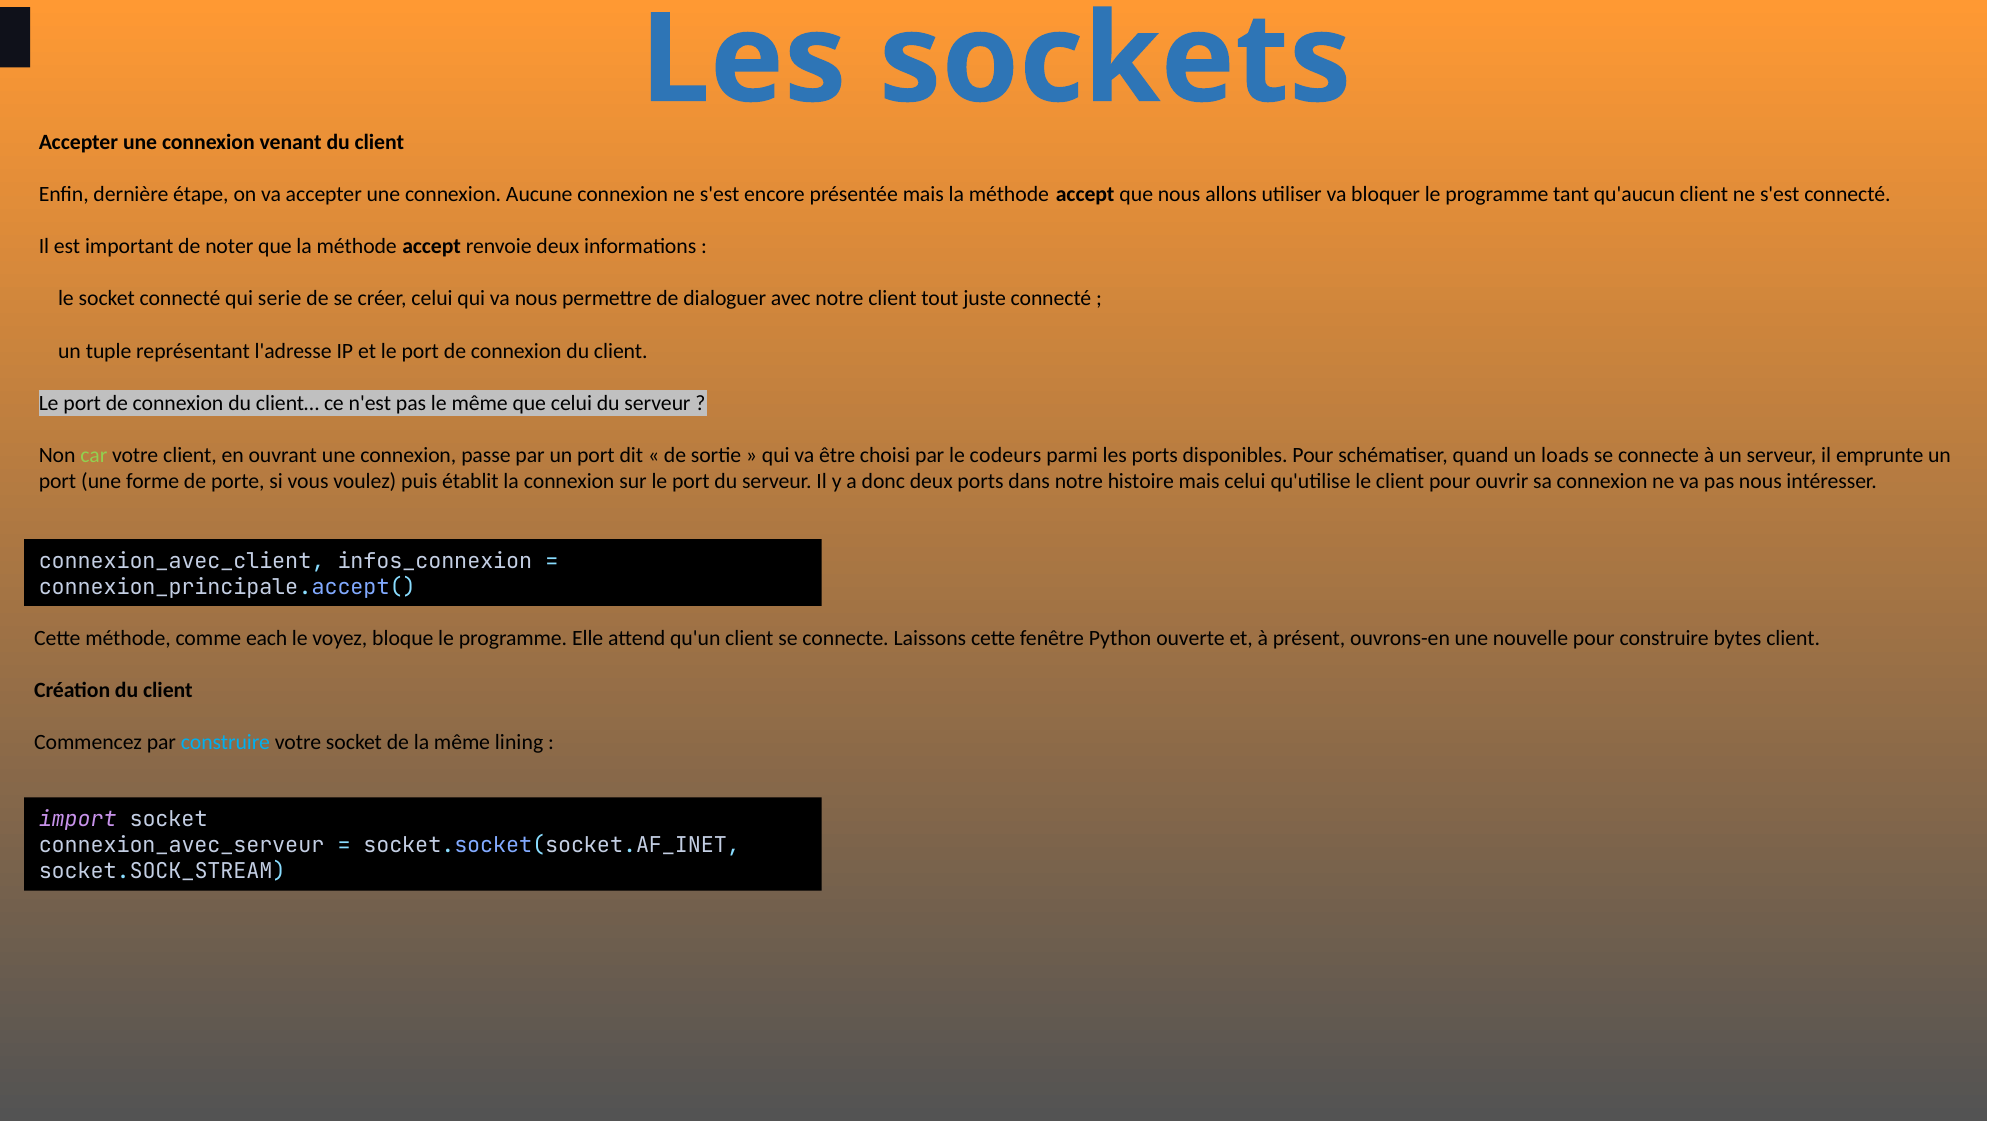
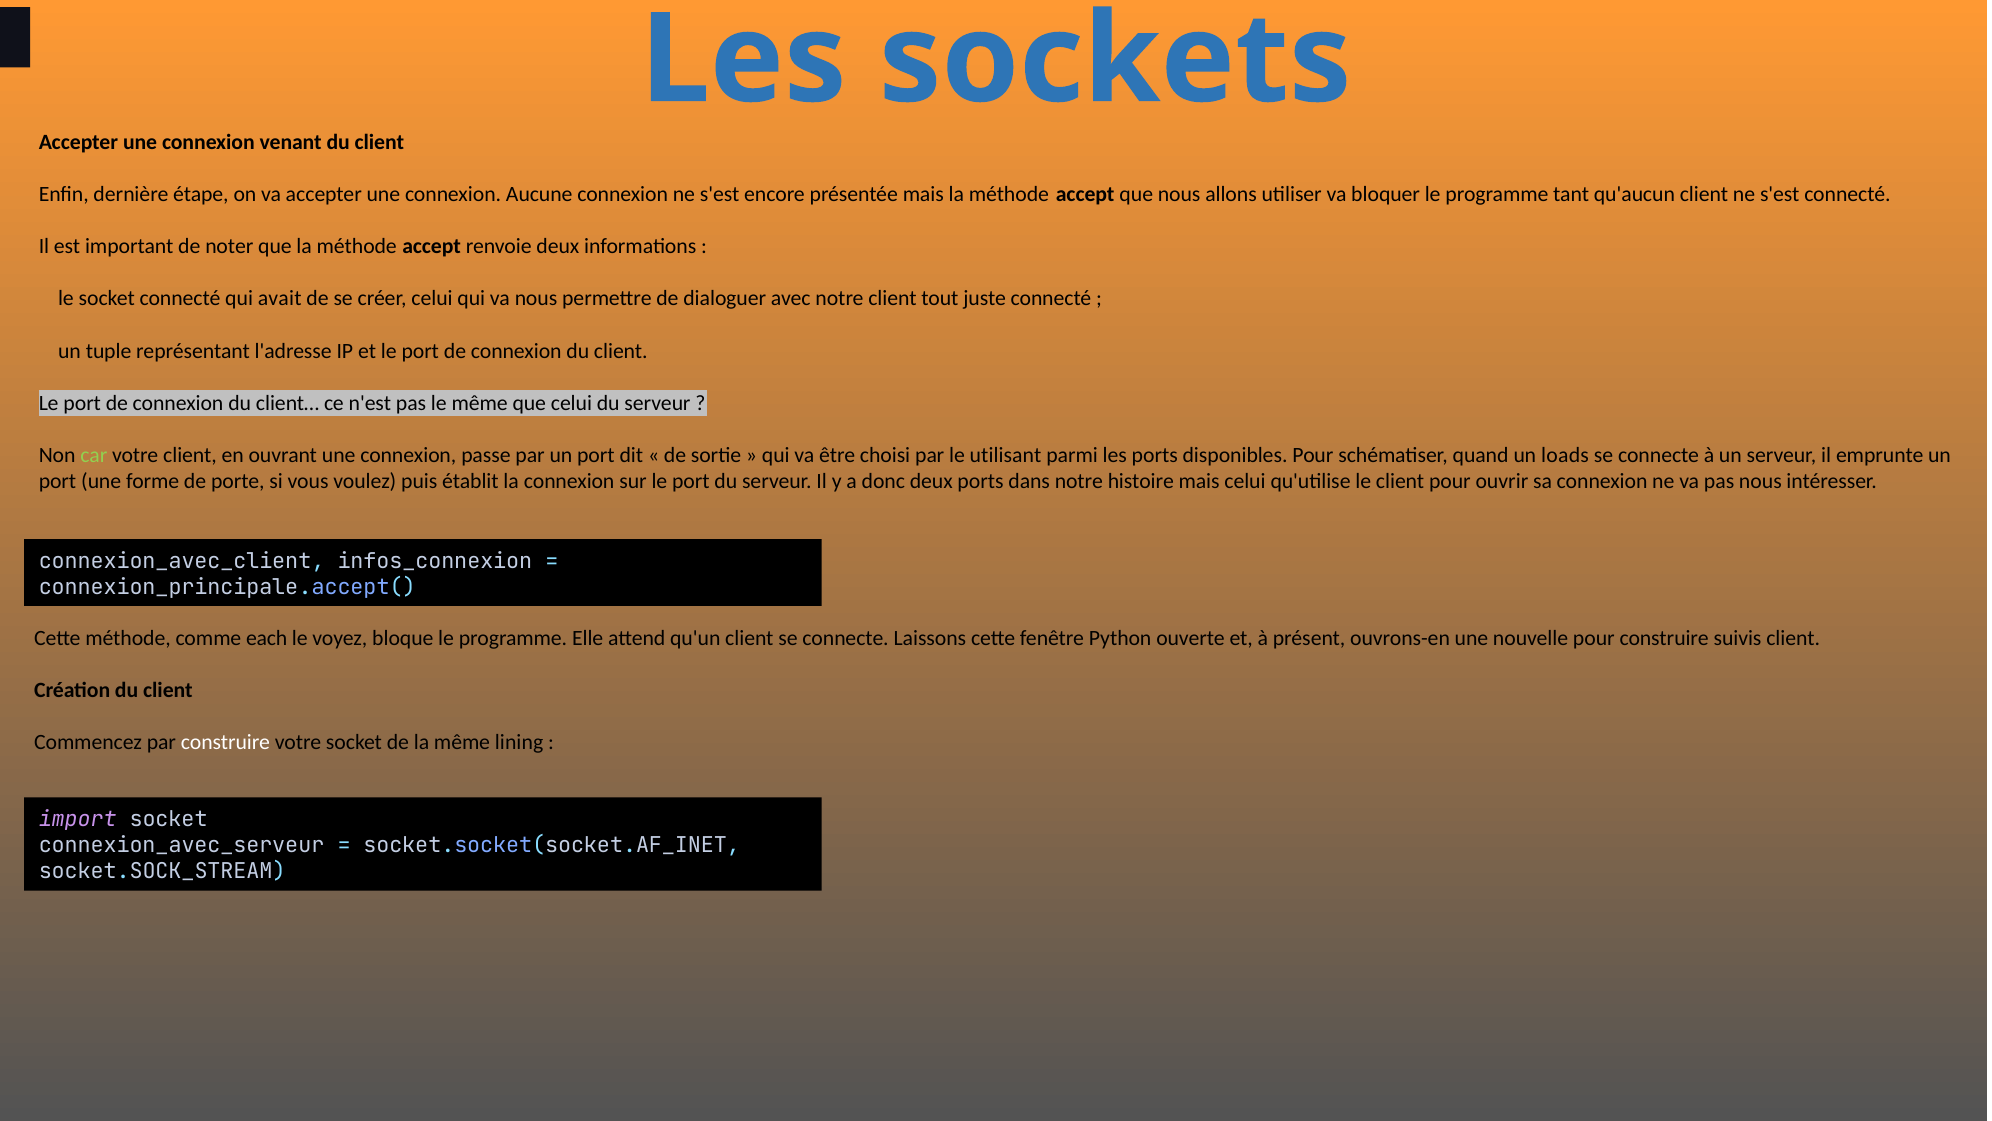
serie: serie -> avait (280, 298)
codeurs: codeurs -> utilisant (1006, 455)
bytes: bytes -> suivis (1738, 638)
construire colour: light blue -> white (225, 742)
